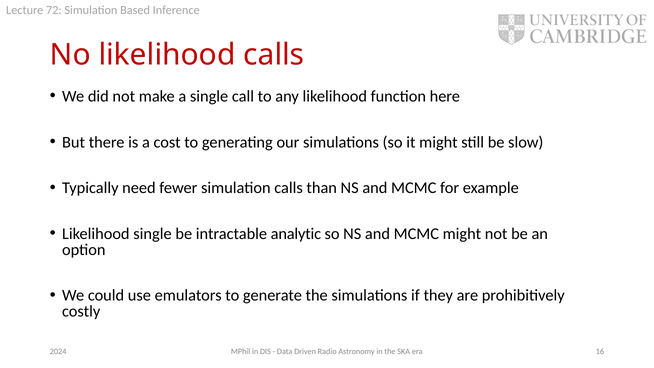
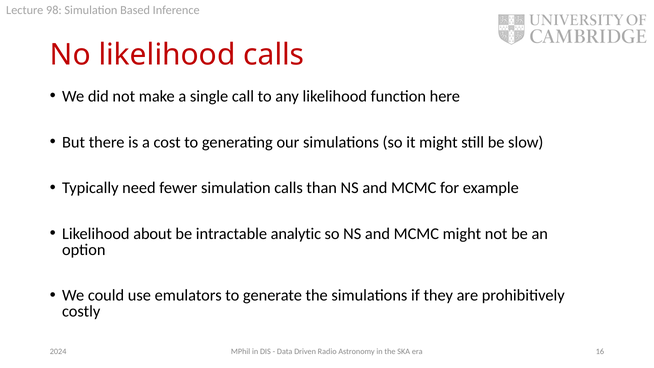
72: 72 -> 98 (54, 10)
Likelihood single: single -> about (153, 234)
